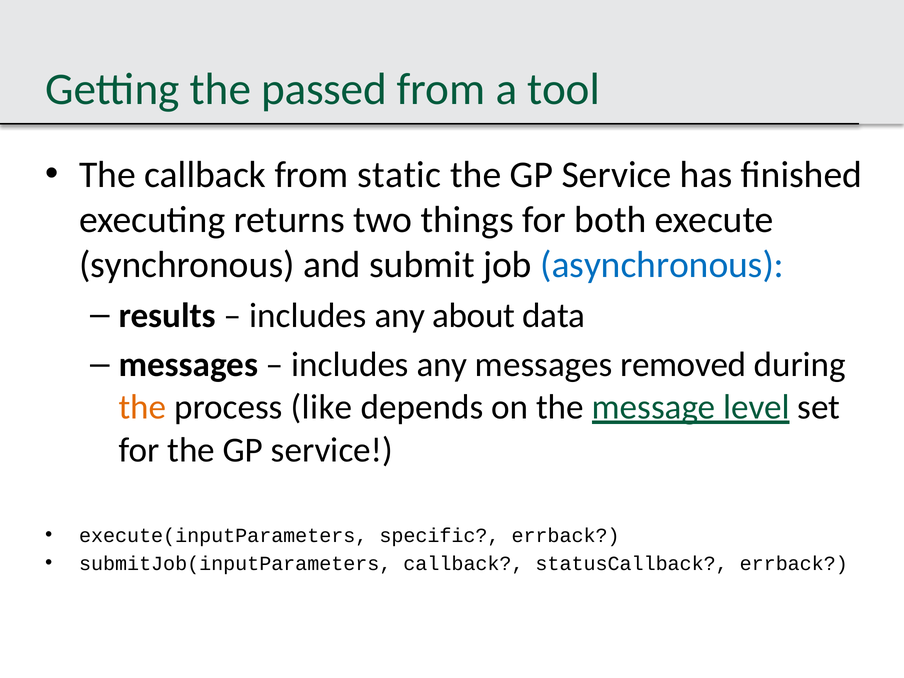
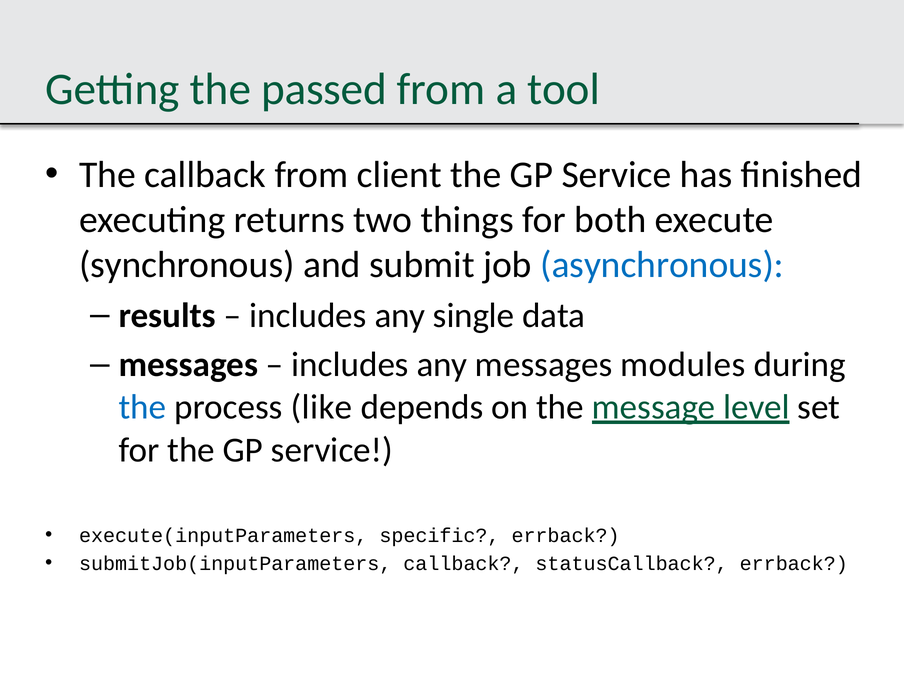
static: static -> client (399, 175)
about: about -> single (474, 316)
removed: removed -> modules (683, 365)
the colour: orange -> blue (142, 407)
